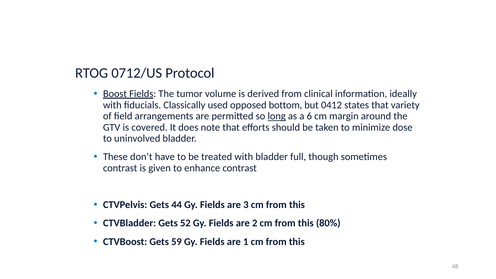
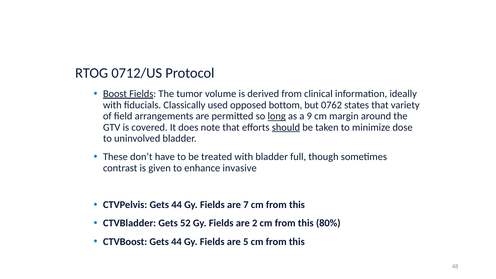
0412: 0412 -> 0762 (331, 105)
6: 6 -> 9 (309, 116)
should underline: none -> present (286, 127)
enhance contrast: contrast -> invasive (240, 168)
3: 3 -> 7 (246, 205)
CTVBoost Gets 59: 59 -> 44 (176, 242)
1: 1 -> 5 (246, 242)
